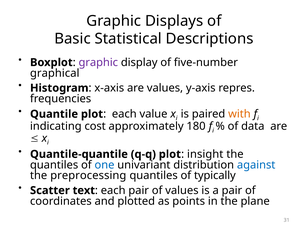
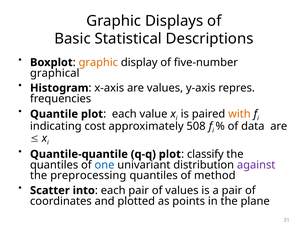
graphic colour: purple -> orange (98, 62)
180: 180 -> 508 (196, 126)
insight: insight -> classify (205, 154)
against colour: blue -> purple (256, 165)
typically: typically -> method (215, 176)
text: text -> into (84, 190)
